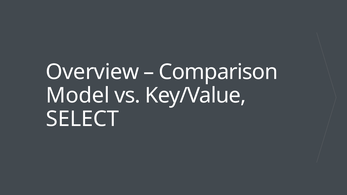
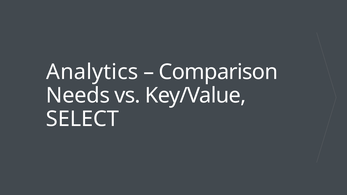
Overview: Overview -> Analytics (92, 72)
Model: Model -> Needs (78, 96)
